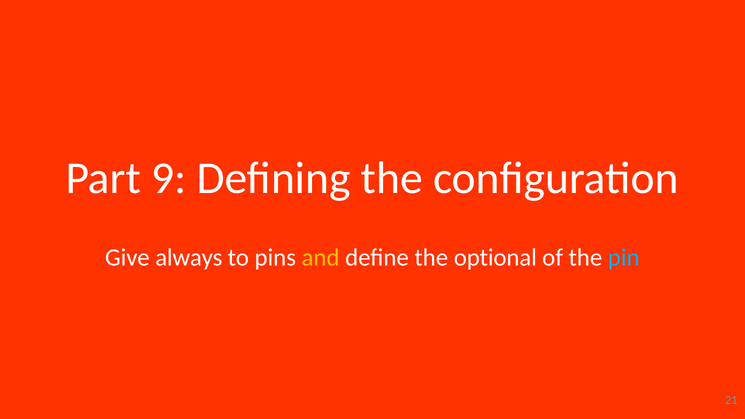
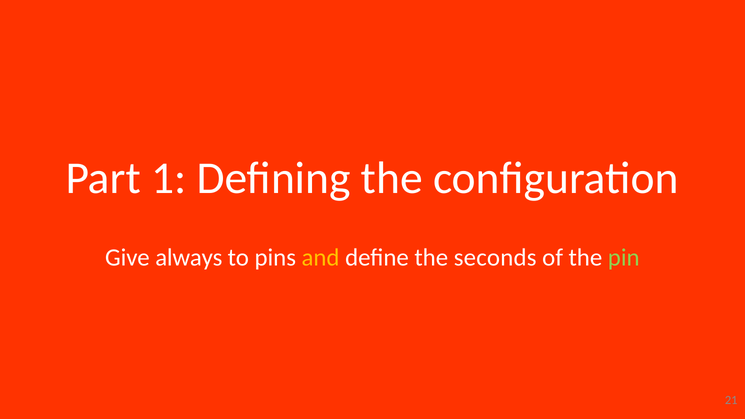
9: 9 -> 1 (169, 178)
optional: optional -> seconds (495, 258)
pin colour: light blue -> light green (624, 258)
